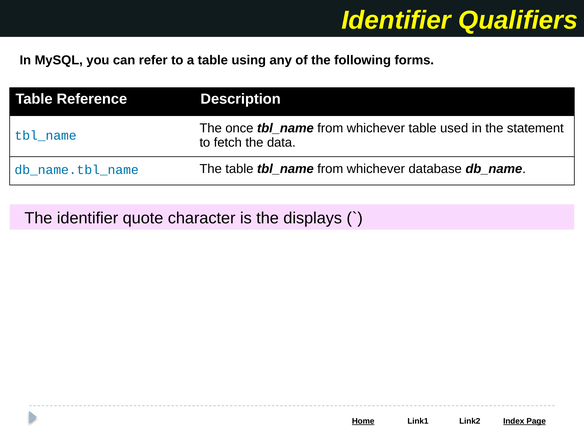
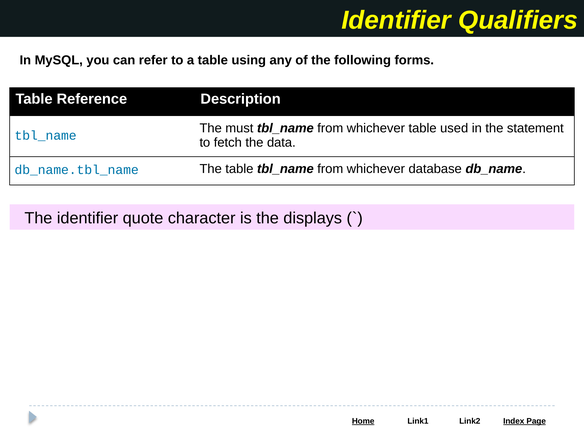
once: once -> must (239, 128)
